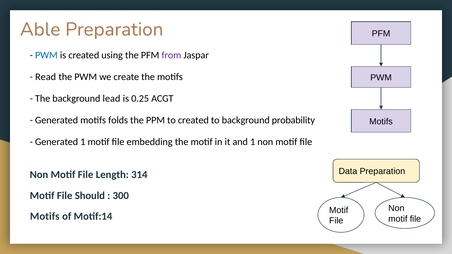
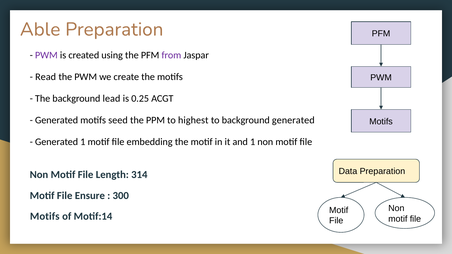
PWM colour: blue -> purple (46, 55)
folds: folds -> seed (118, 120)
to created: created -> highest (193, 120)
background probability: probability -> generated (293, 120)
Should: Should -> Ensure (90, 196)
